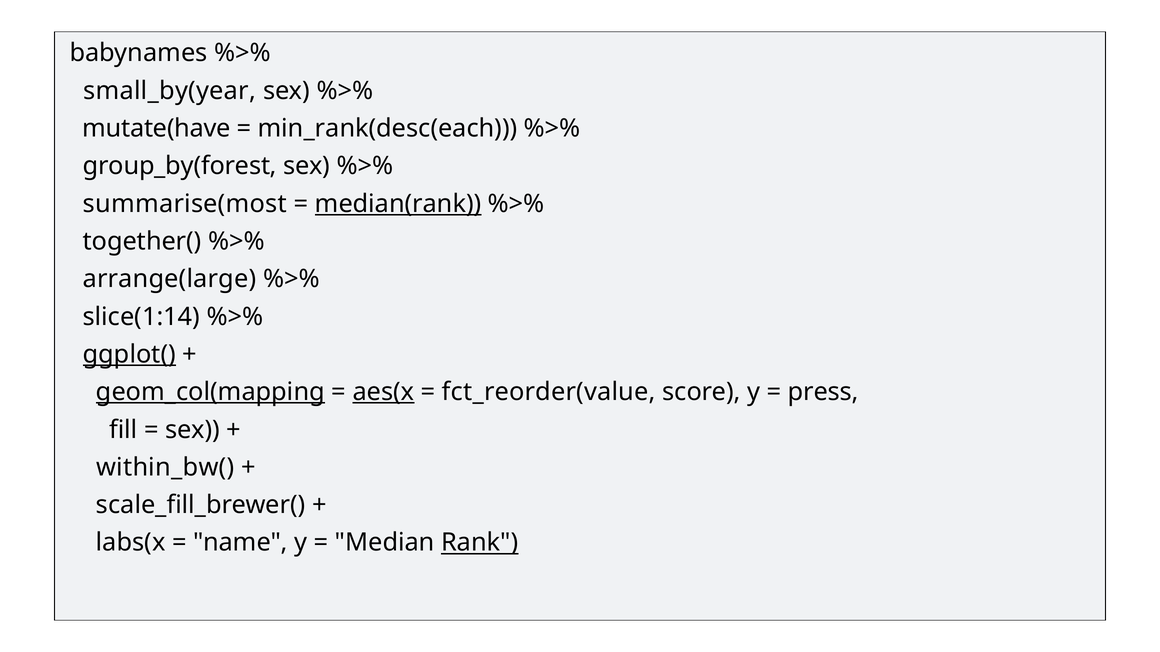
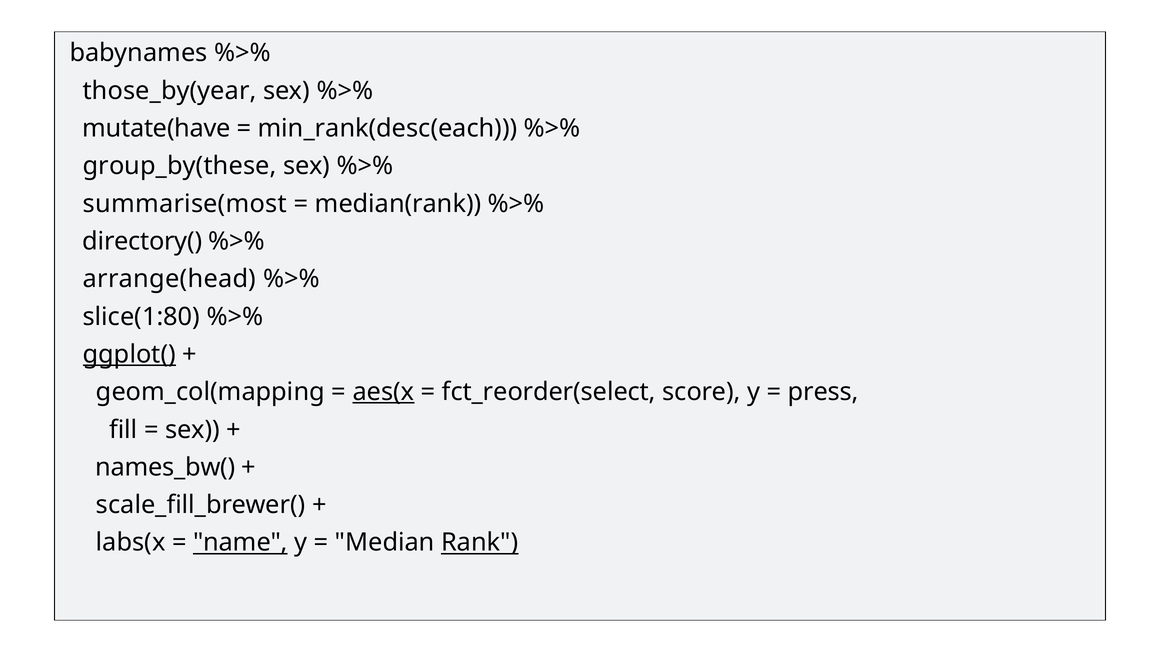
small_by(year: small_by(year -> those_by(year (170, 91)
group_by(forest: group_by(forest -> group_by(these (180, 166)
median(rank underline: present -> none (398, 204)
together(: together( -> directory( (142, 241)
arrange(large: arrange(large -> arrange(head (169, 279)
slice(1:14: slice(1:14 -> slice(1:80 (141, 317)
geom_col(mapping underline: present -> none (210, 392)
fct_reorder(value: fct_reorder(value -> fct_reorder(select (549, 392)
within_bw(: within_bw( -> names_bw( (165, 468)
name underline: none -> present (240, 543)
